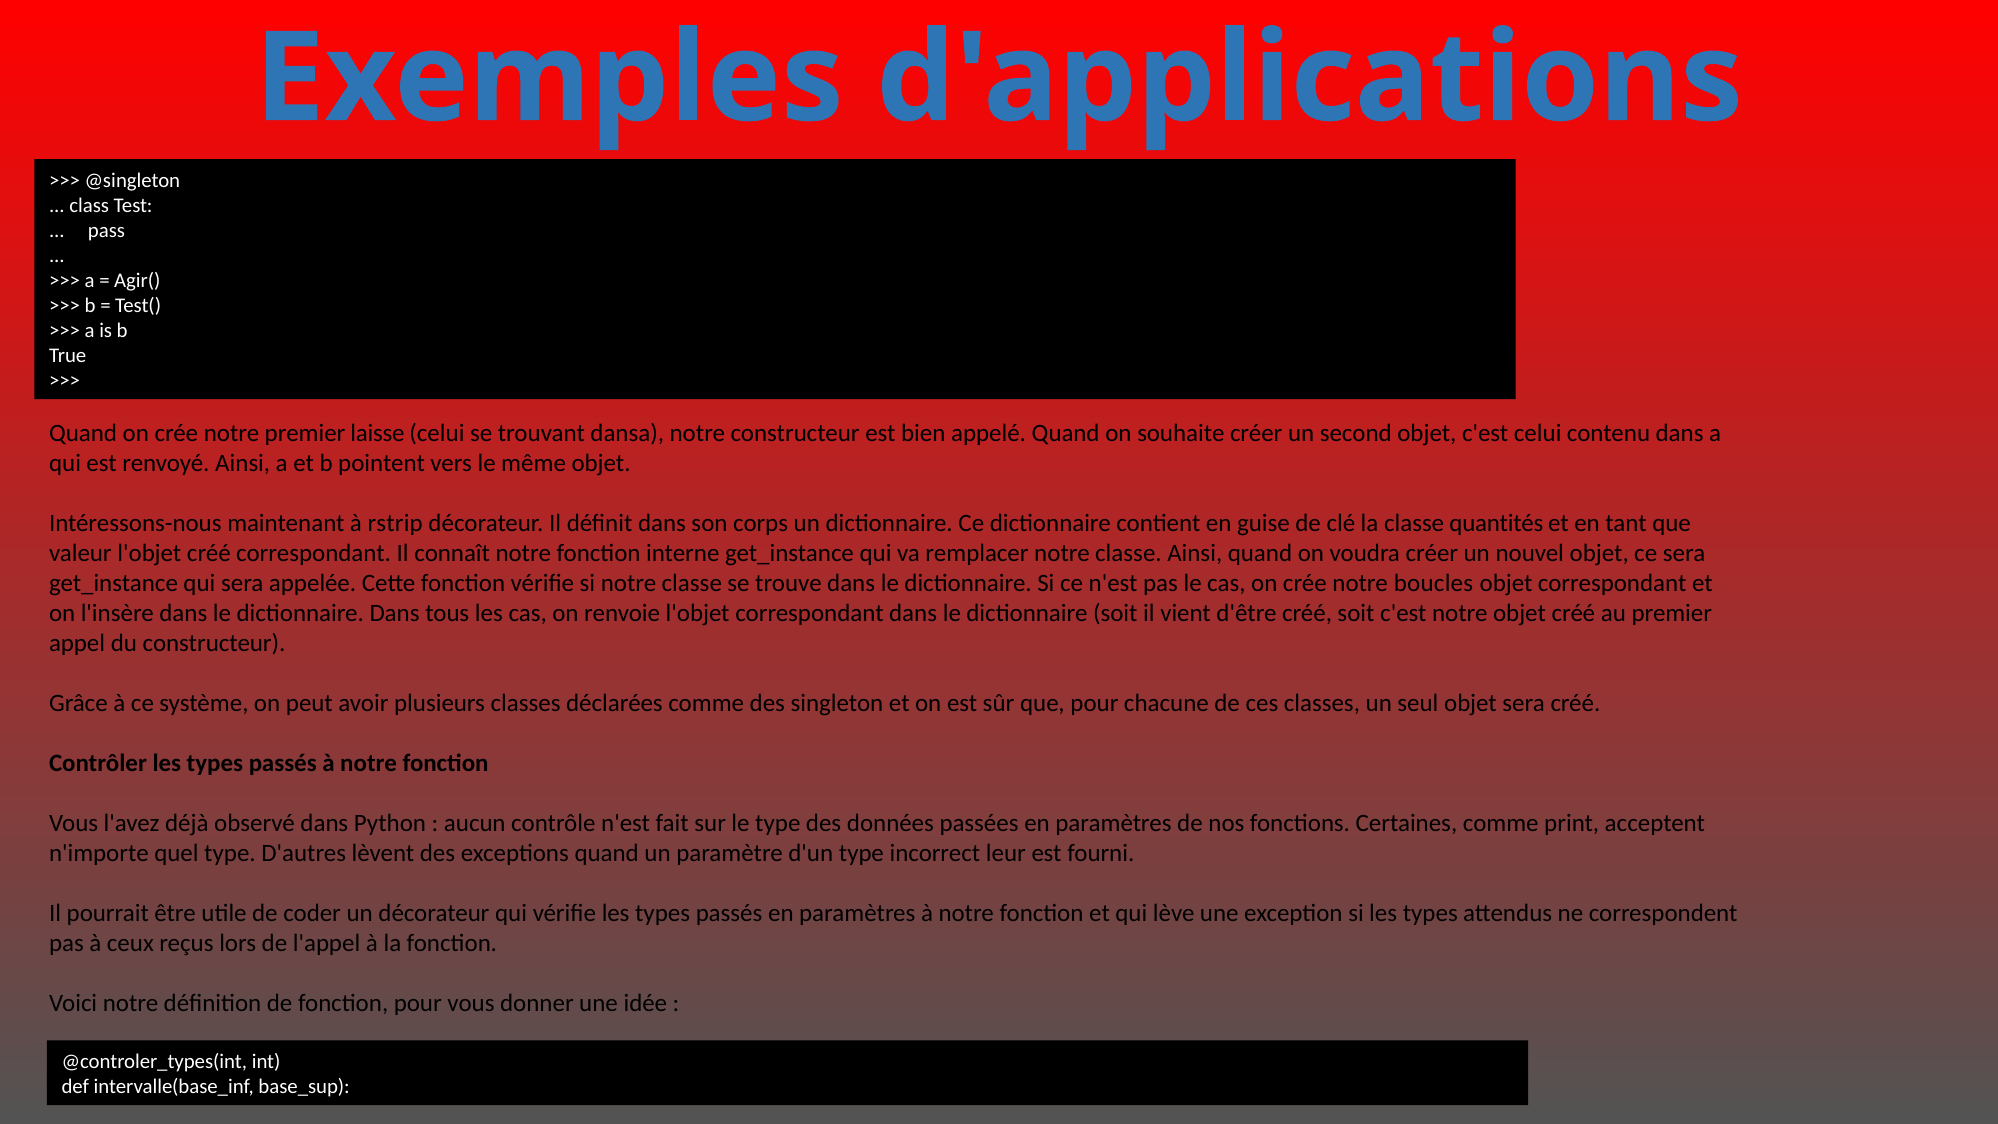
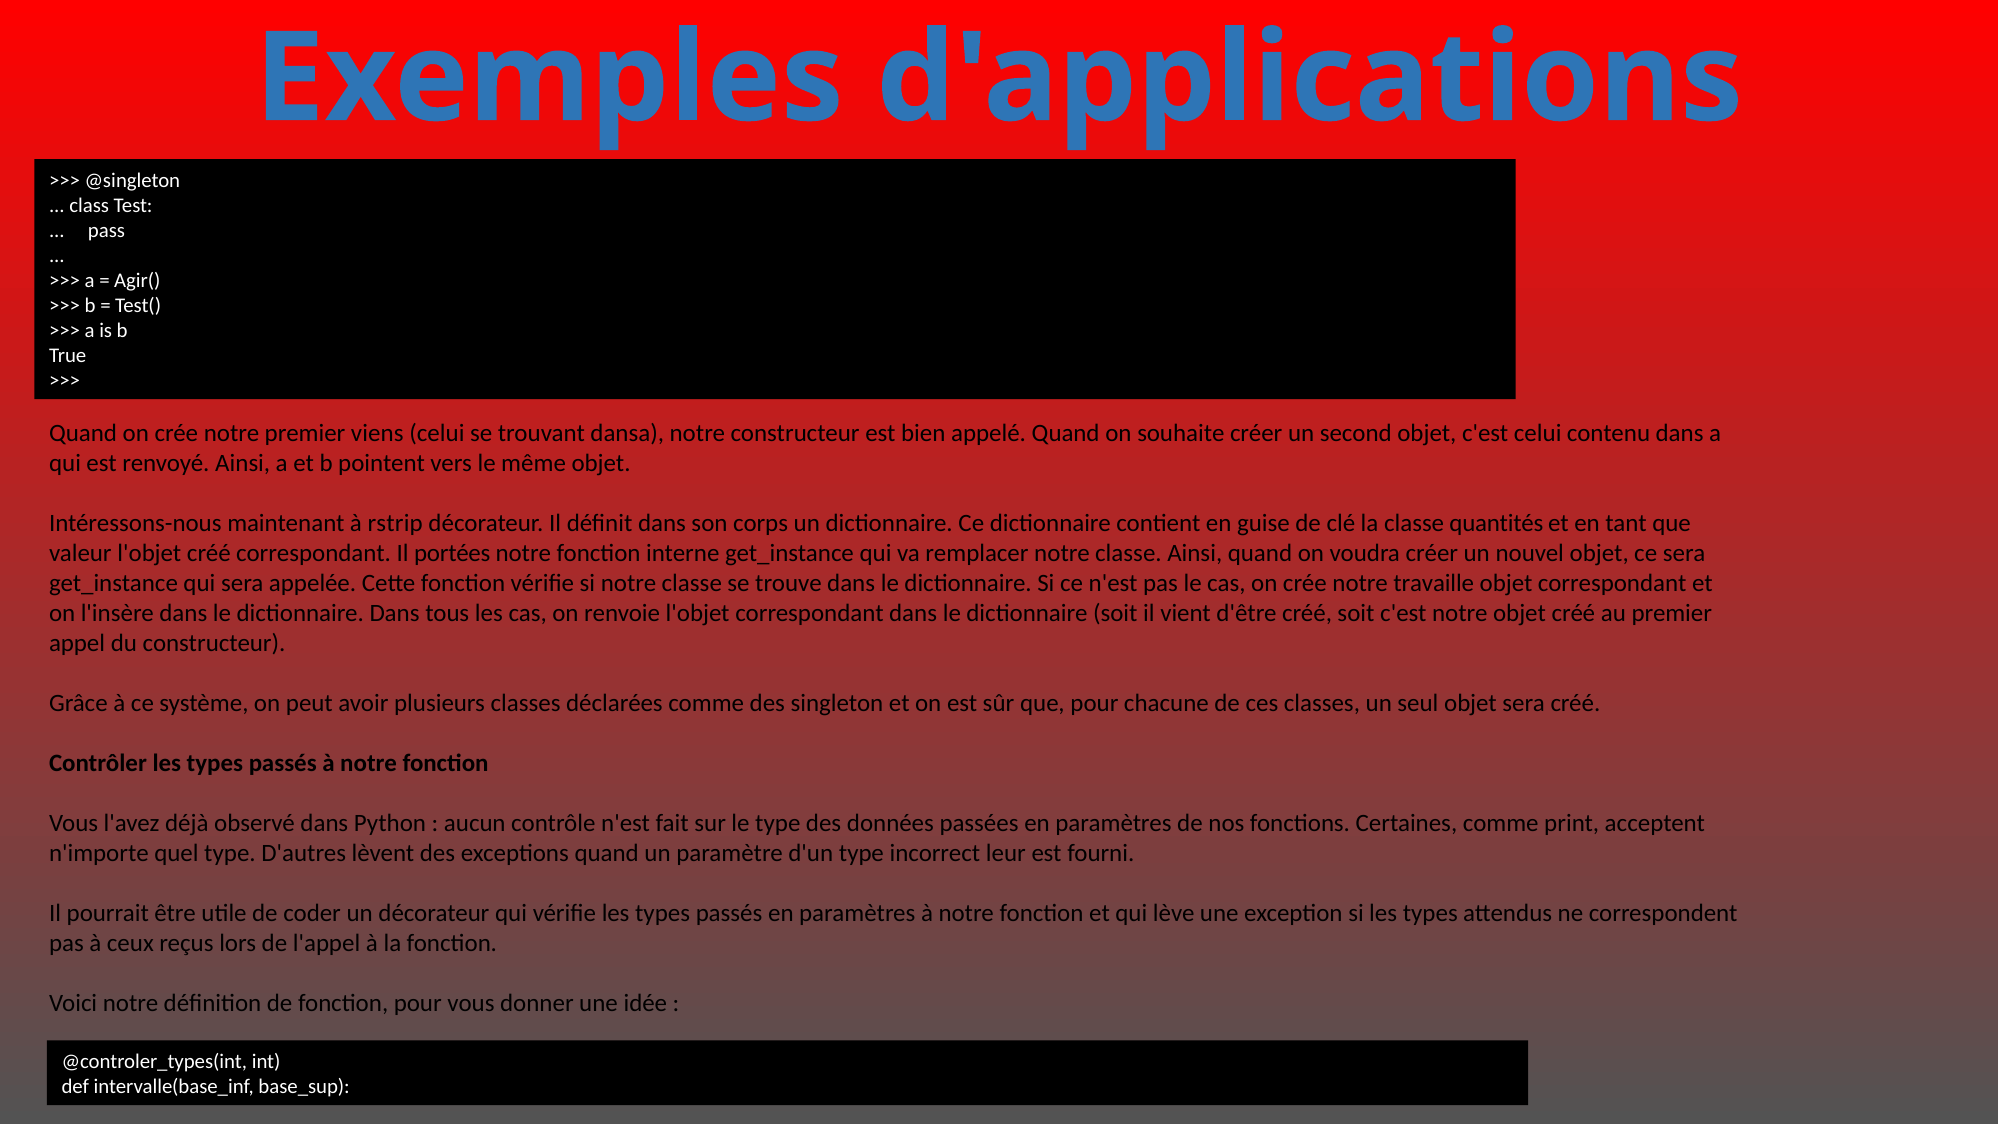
laisse: laisse -> viens (377, 433)
connaît: connaît -> portées (452, 553)
boucles: boucles -> travaille (1434, 583)
